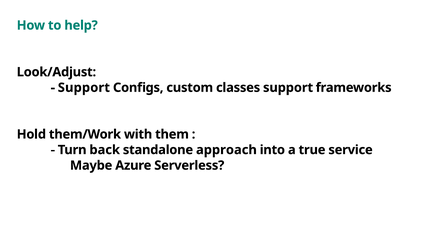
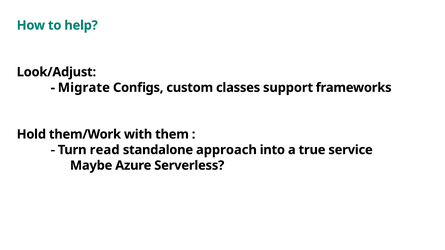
Support: Support -> Migrate (84, 88)
back: back -> read (105, 150)
